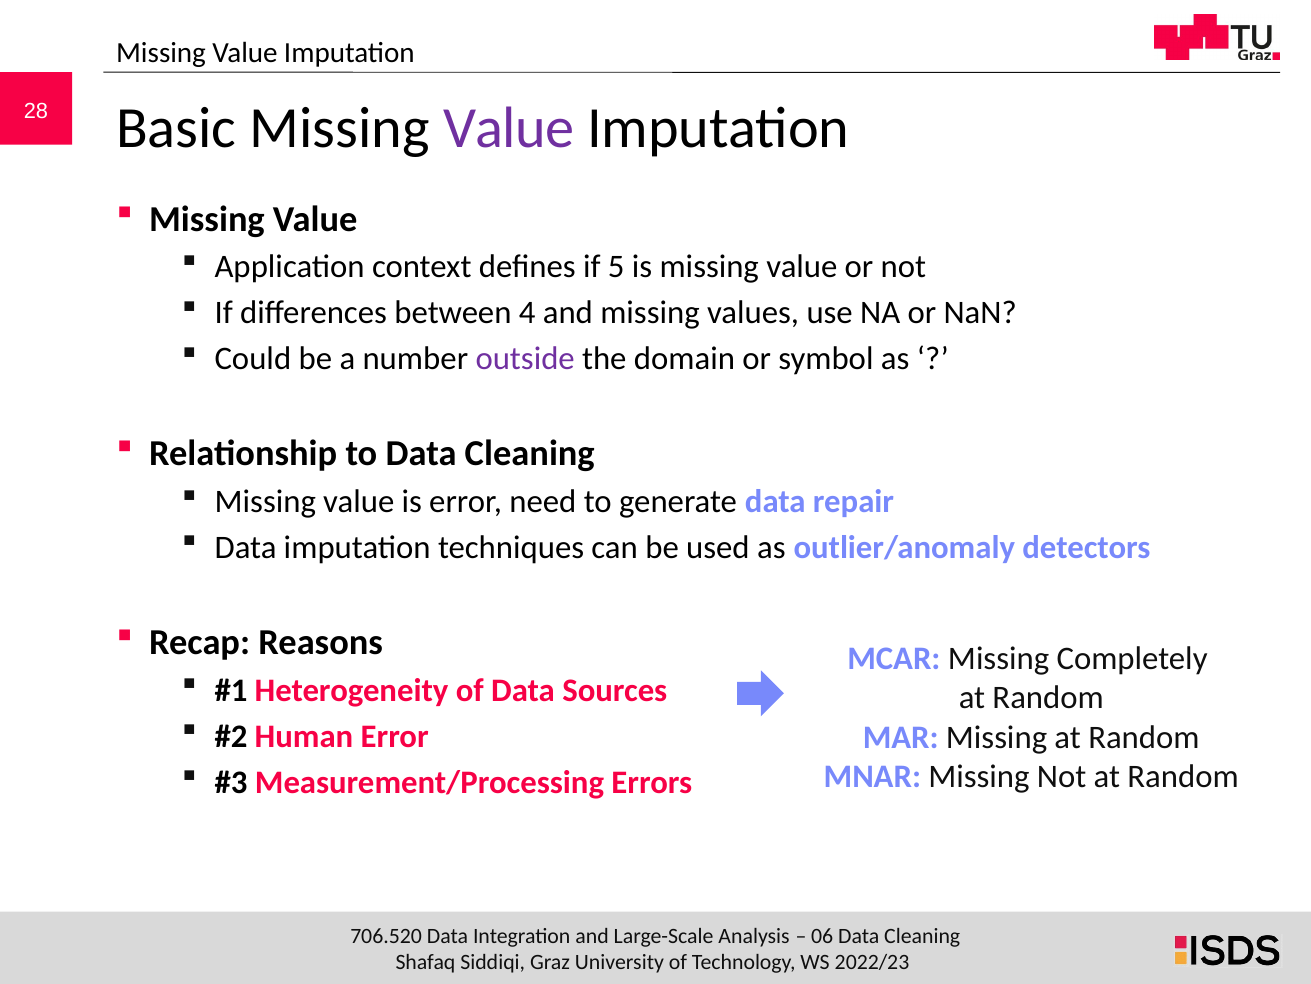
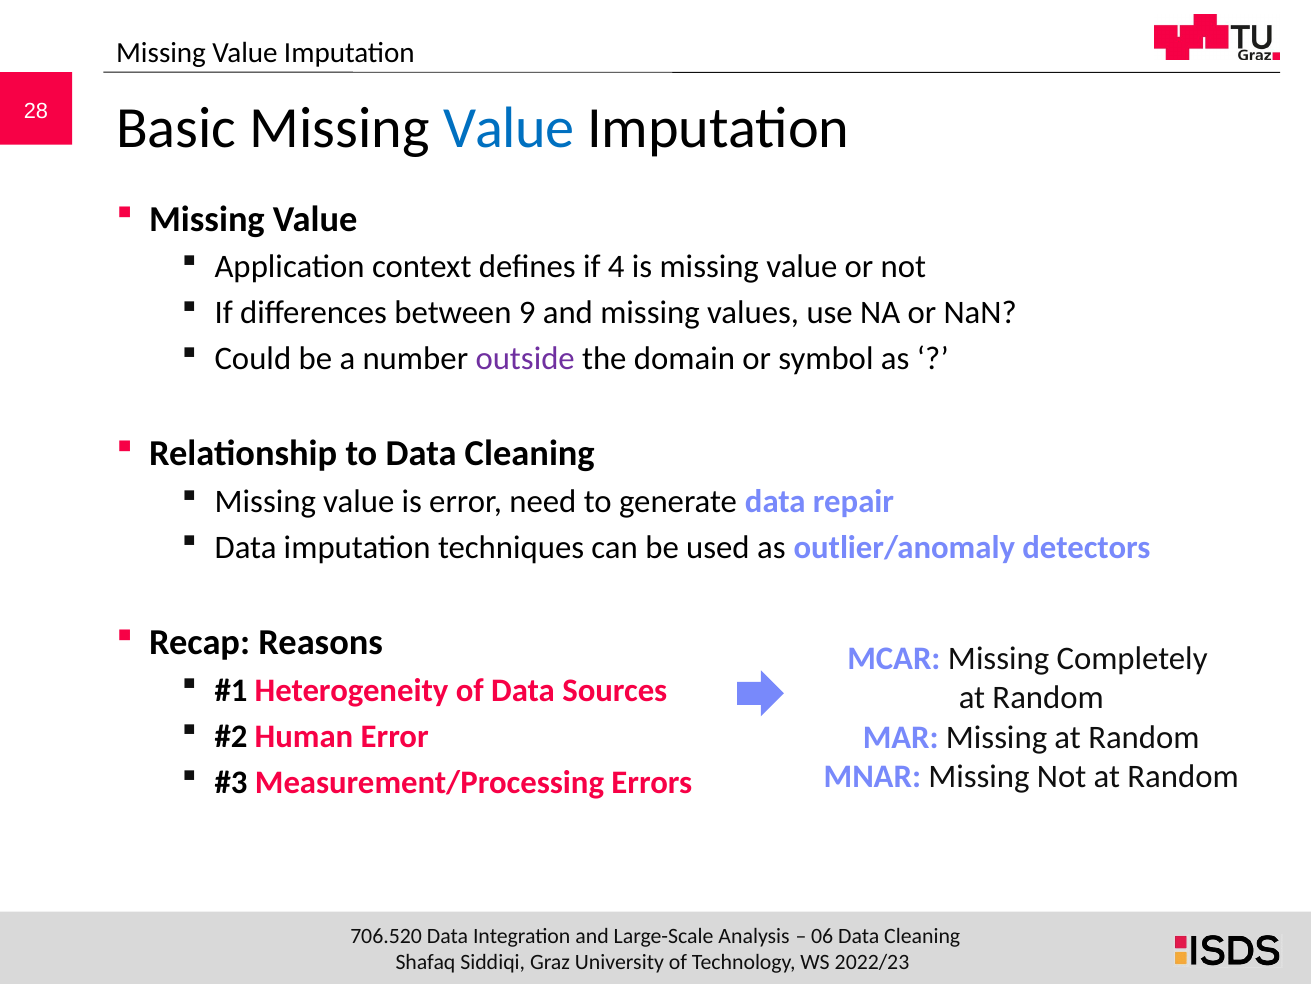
Value colour: purple -> blue (509, 128)
5: 5 -> 4 (616, 267)
4: 4 -> 9 (527, 313)
